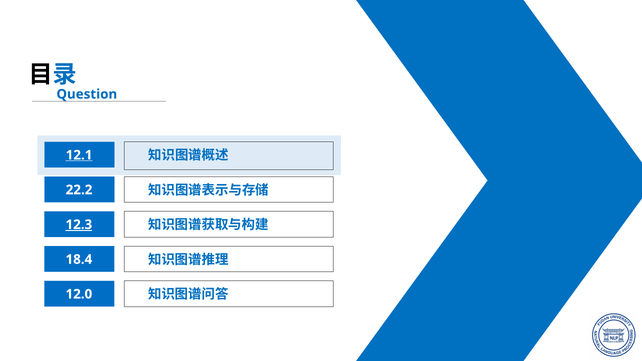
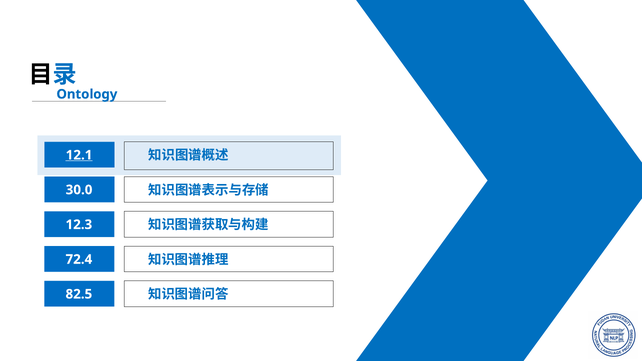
Question: Question -> Ontology (87, 94)
22.2: 22.2 -> 30.0 (79, 190)
12.3 underline: present -> none (79, 225)
18.4: 18.4 -> 72.4 (79, 259)
12.0: 12.0 -> 82.5 (79, 294)
